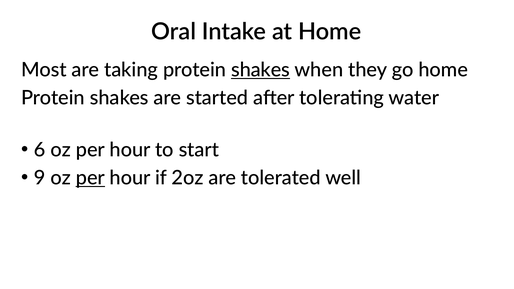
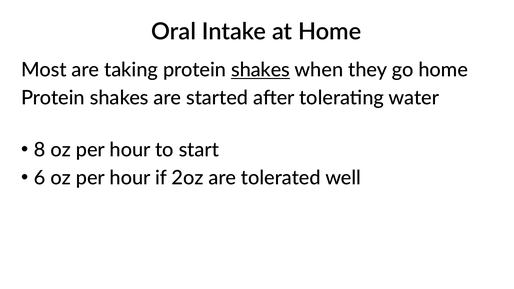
6: 6 -> 8 (40, 150)
9: 9 -> 6 (40, 178)
per underline: present -> none (90, 178)
